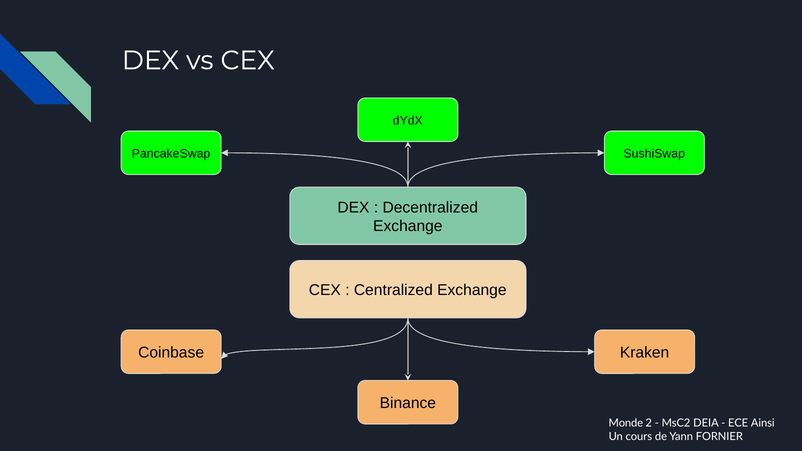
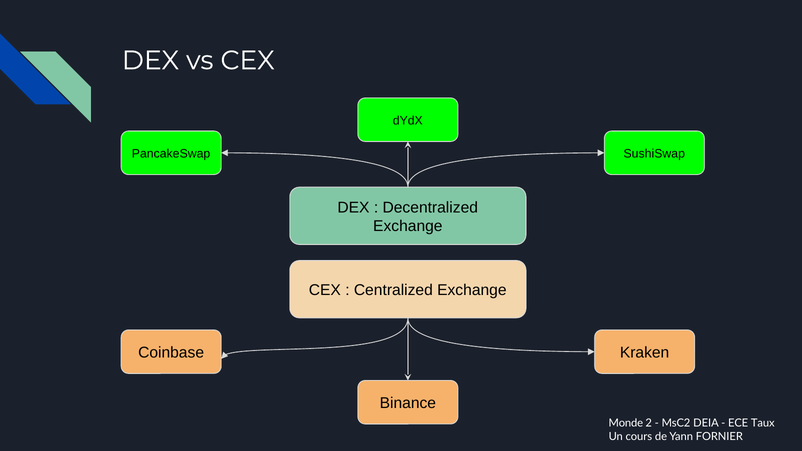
Ainsi: Ainsi -> Taux (763, 423)
